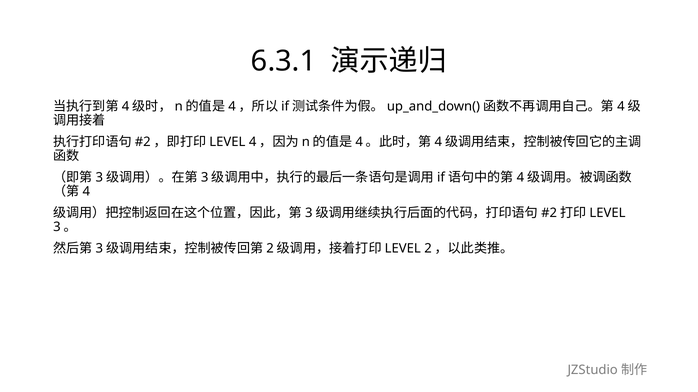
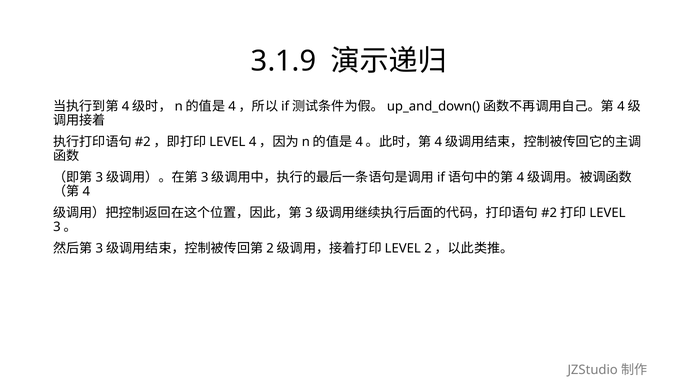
6.3.1: 6.3.1 -> 3.1.9 (284, 61)
